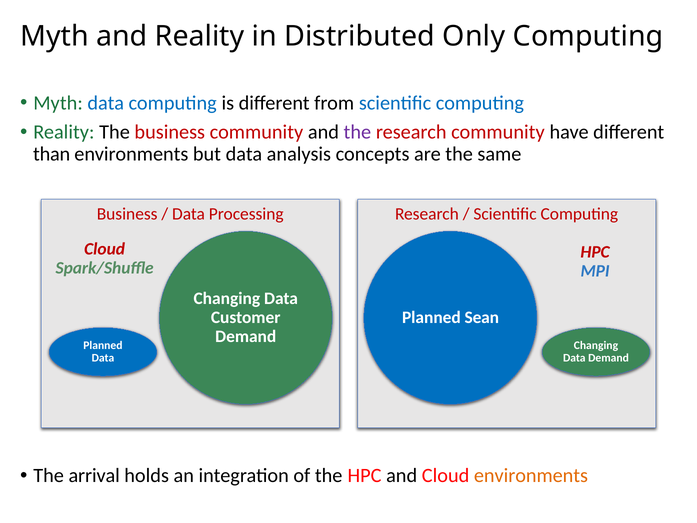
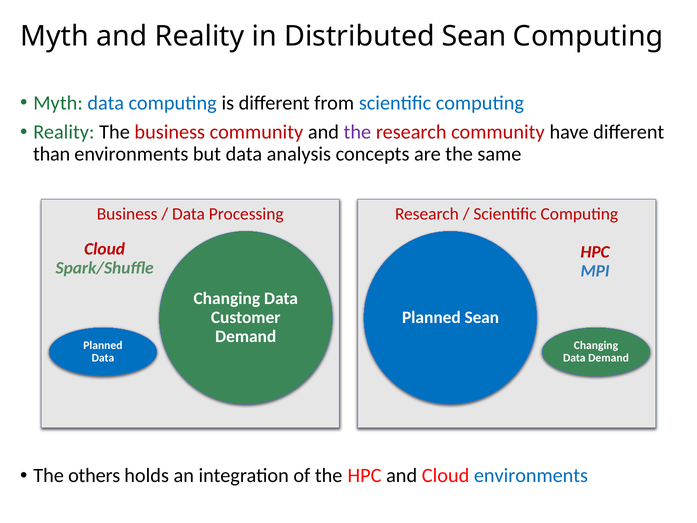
Distributed Only: Only -> Sean (474, 36)
arrival: arrival -> others (94, 475)
environments colour: orange -> blue (531, 475)
